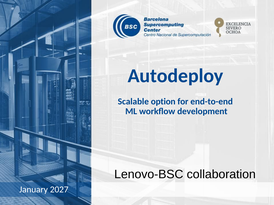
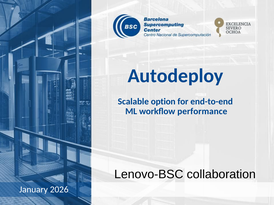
development: development -> performance (202, 112)
2027: 2027 -> 2026 (59, 190)
